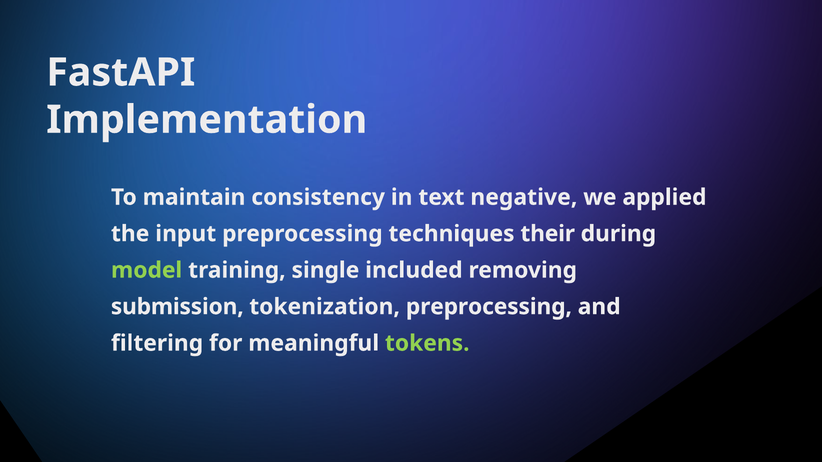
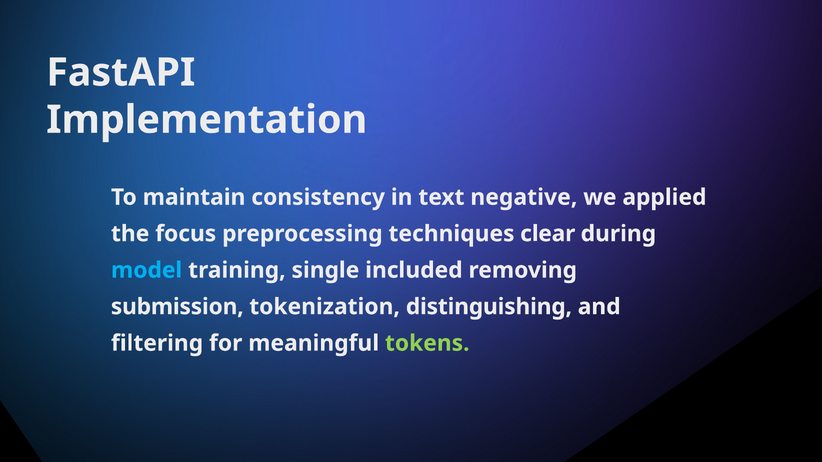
input: input -> focus (186, 234)
their: their -> clear (548, 234)
model colour: light green -> light blue (147, 270)
tokenization preprocessing: preprocessing -> distinguishing (489, 307)
